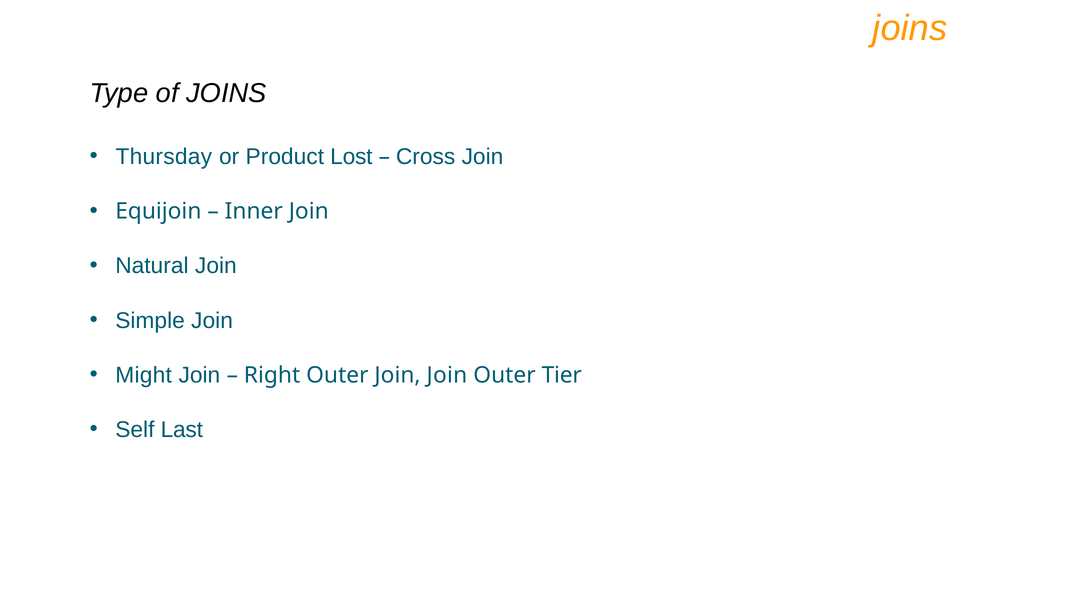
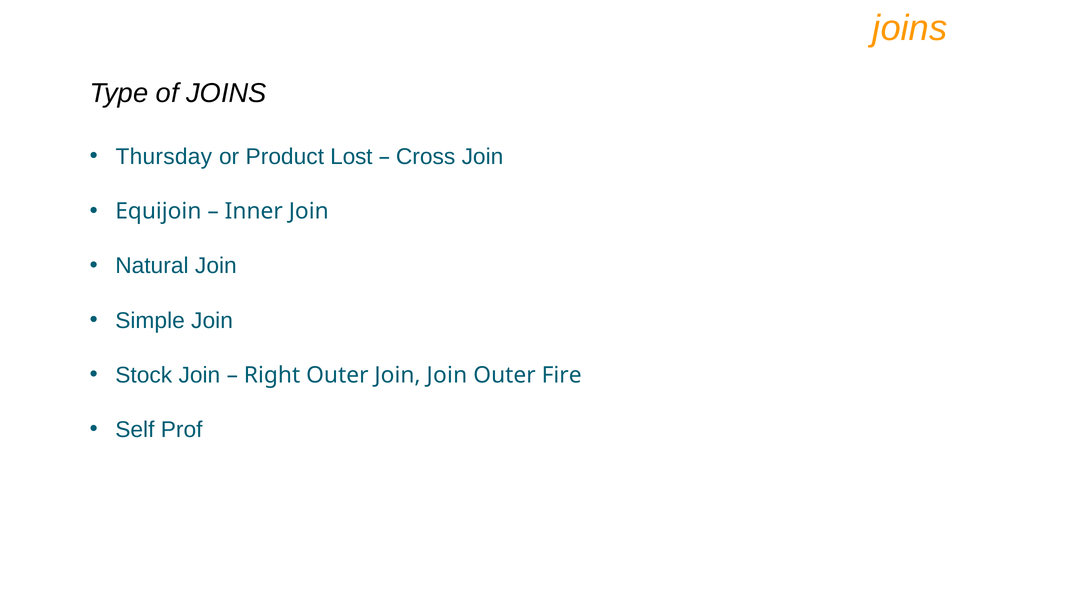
Might: Might -> Stock (144, 375)
Tier: Tier -> Fire (562, 375)
Last: Last -> Prof (182, 430)
